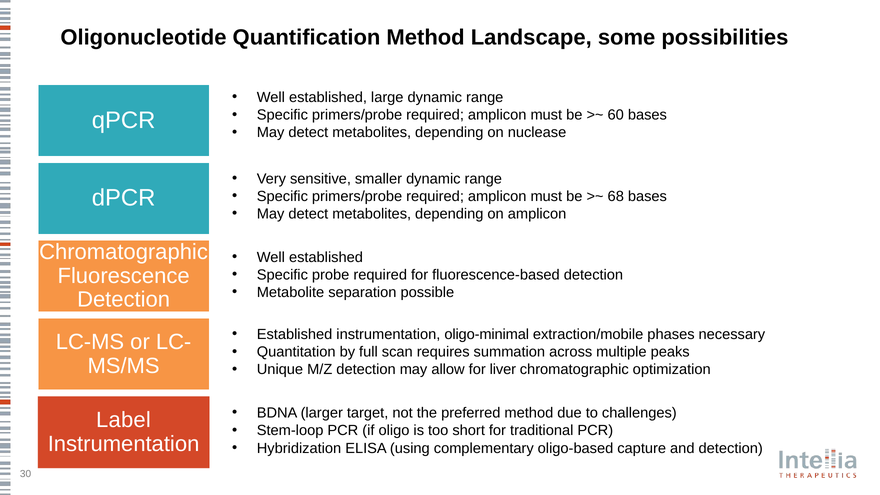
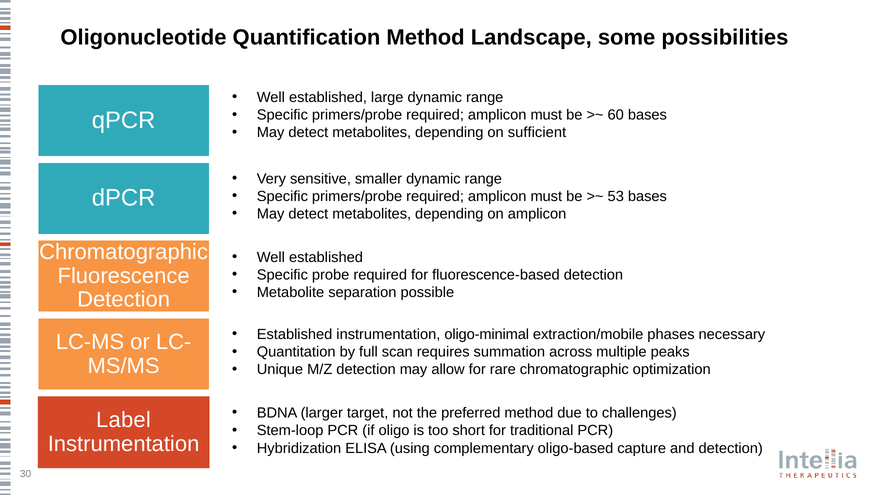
nuclease: nuclease -> sufficient (537, 133)
68: 68 -> 53 (616, 196)
liver: liver -> rare (503, 370)
